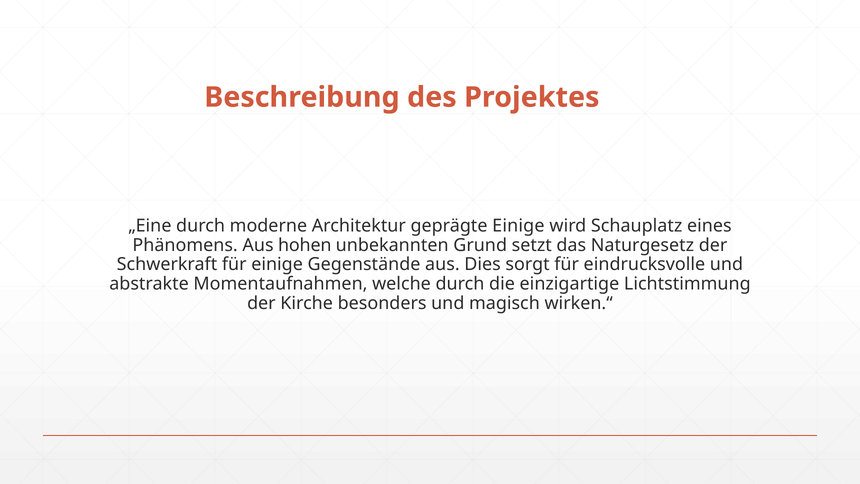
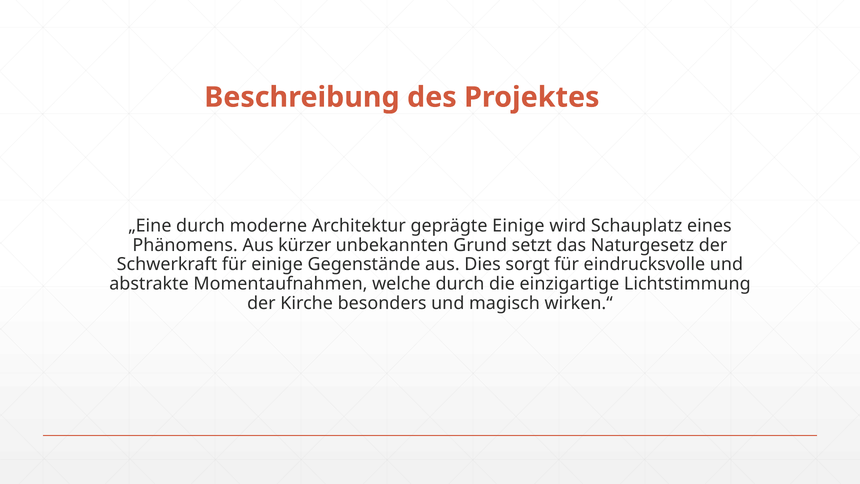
hohen: hohen -> kürzer (305, 245)
